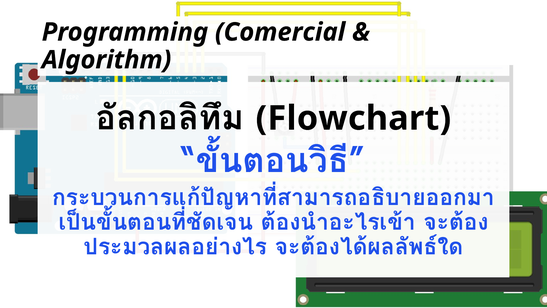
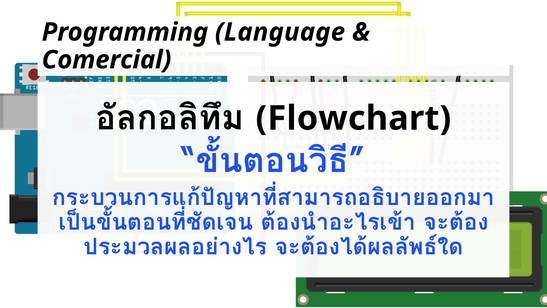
Comercial: Comercial -> Language (280, 32)
Algorithm: Algorithm -> Comercial (107, 60)
